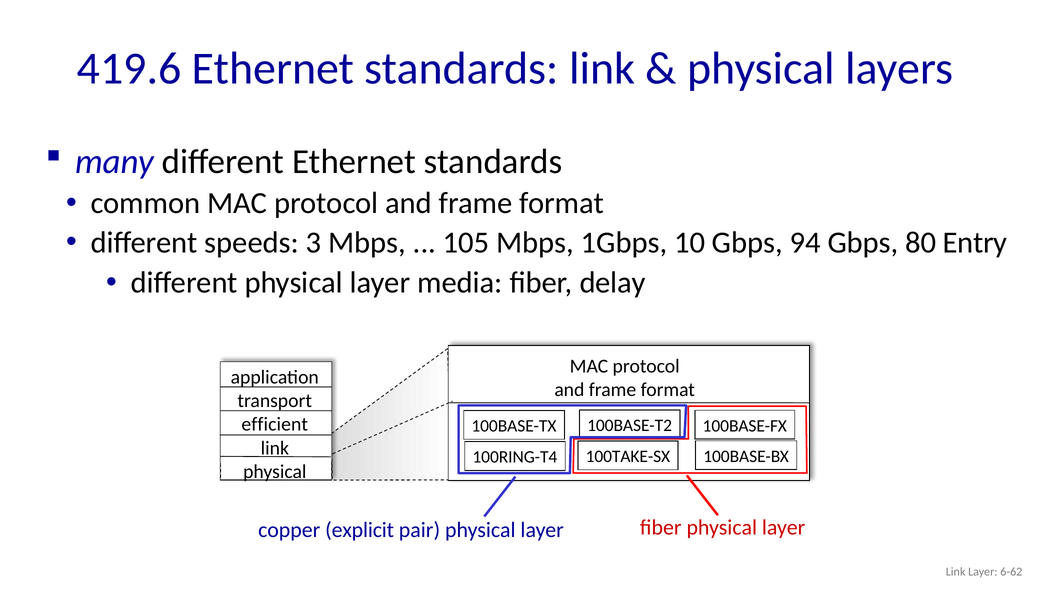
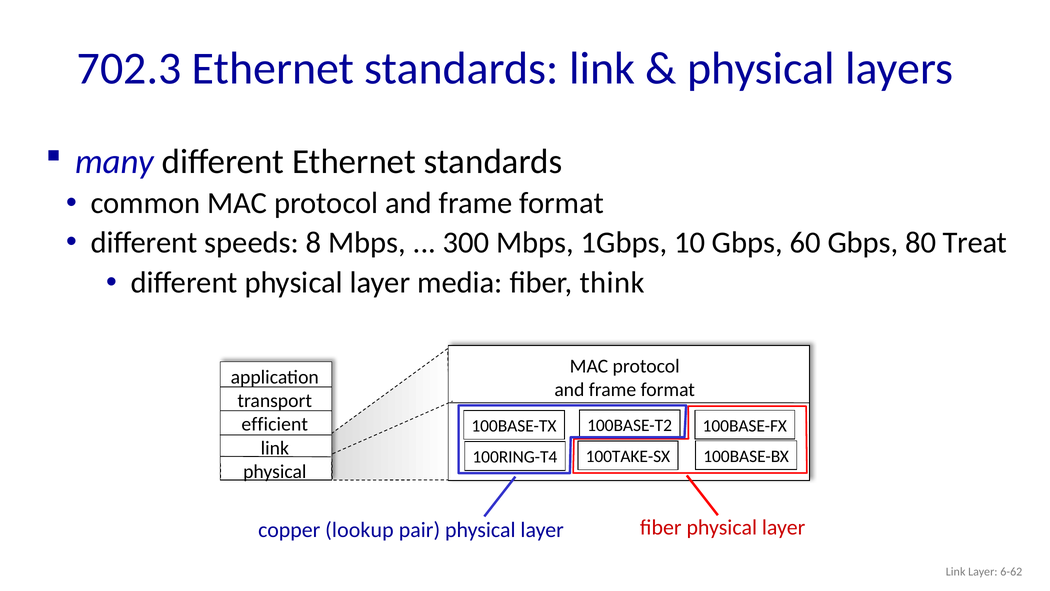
419.6: 419.6 -> 702.3 (129, 68)
3: 3 -> 8 (314, 242)
105: 105 -> 300 (466, 242)
94: 94 -> 60 (805, 242)
Entry: Entry -> Treat (975, 242)
delay: delay -> think (612, 283)
explicit: explicit -> lookup (359, 529)
